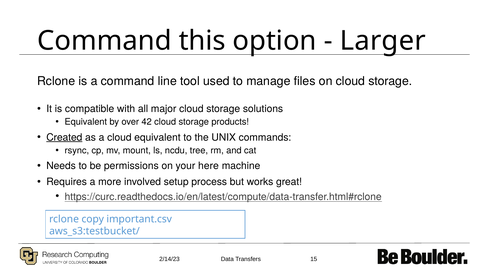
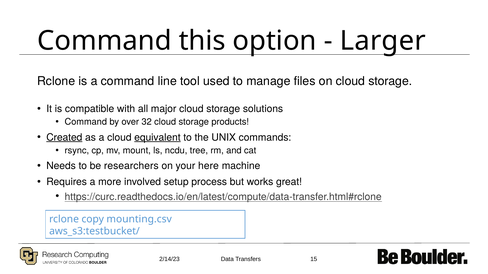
Equivalent: Equivalent -> Command (86, 122)
42: 42 -> 32 (147, 122)
equivalent underline: none -> present (157, 138)
permissions: permissions -> researchers (131, 166)
important.csv: important.csv -> mounting.csv (139, 219)
